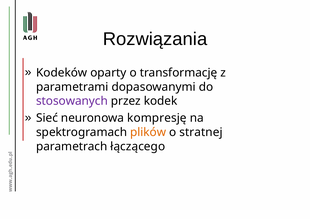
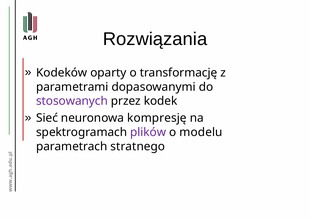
plików colour: orange -> purple (148, 132)
stratnej: stratnej -> modelu (201, 132)
łączącego: łączącego -> stratnego (138, 147)
